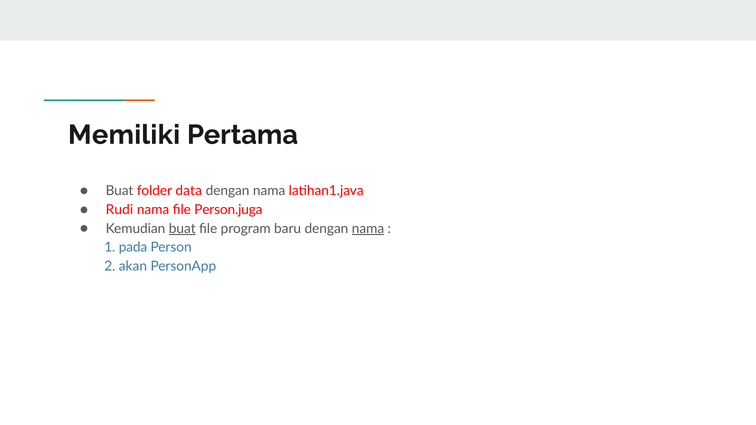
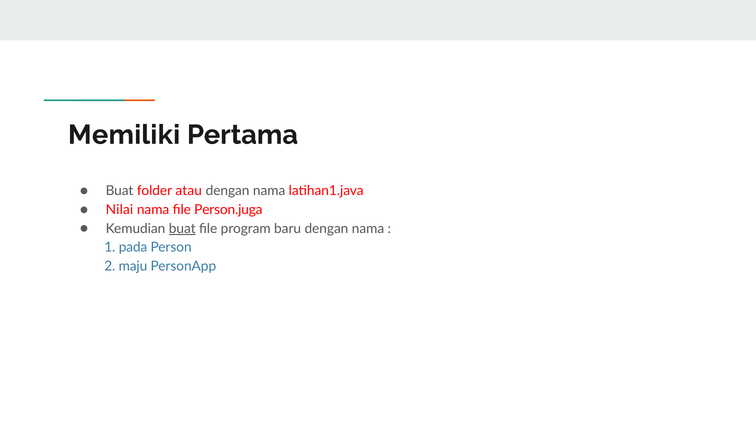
data: data -> atau (189, 191)
Rudi: Rudi -> Nilai (119, 210)
nama underline: present -> none (368, 229)
akan: akan -> maju (133, 266)
